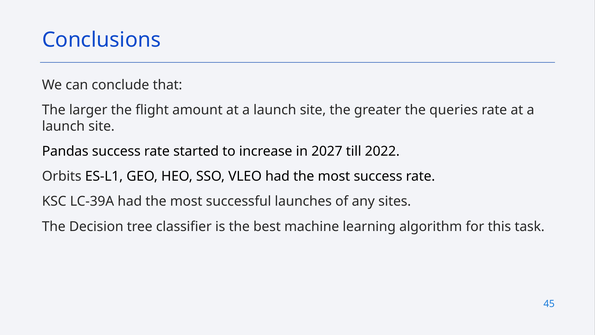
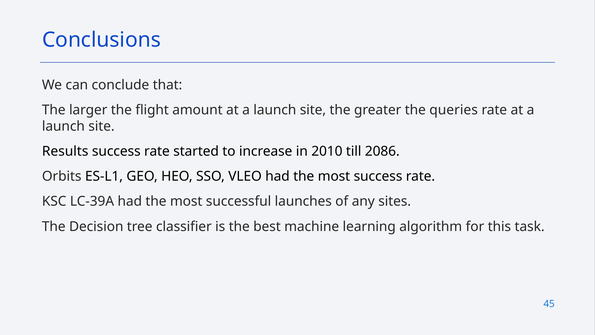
Pandas: Pandas -> Results (65, 151)
2027: 2027 -> 2010 (327, 151)
2022: 2022 -> 2086 (382, 151)
